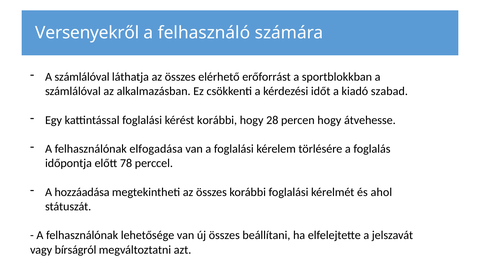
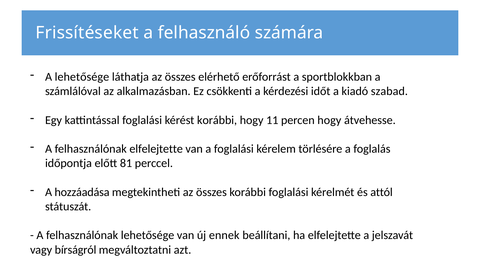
Versenyekről: Versenyekről -> Frissítéseket (87, 33)
számlálóval: számlálóval -> lehetősége (82, 77)
28: 28 -> 11 (272, 120)
felhasználónak elfogadása: elfogadása -> elfelejtette (156, 149)
78: 78 -> 81 (126, 163)
ahol: ahol -> attól (382, 192)
új összes: összes -> ennek (224, 235)
